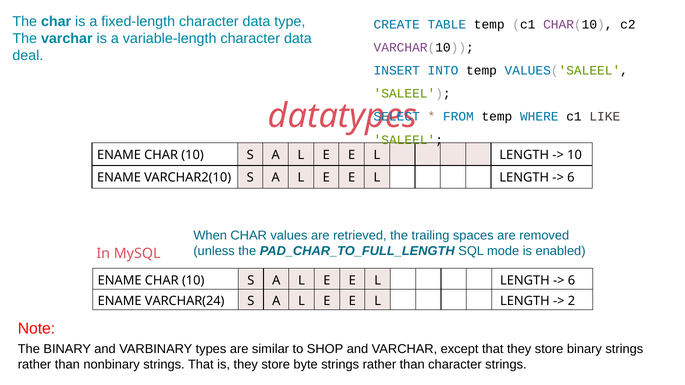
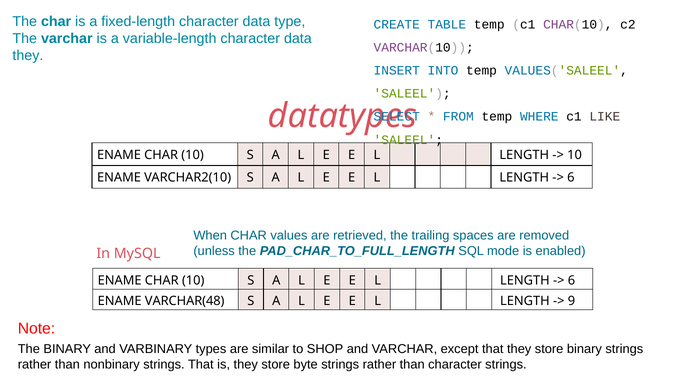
deal: deal -> they (28, 56)
VARCHAR(24: VARCHAR(24 -> VARCHAR(48 (185, 301)
2: 2 -> 9 (571, 301)
